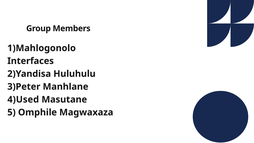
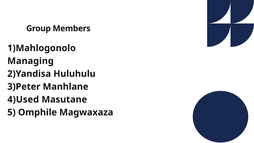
Interfaces: Interfaces -> Managing (31, 61)
